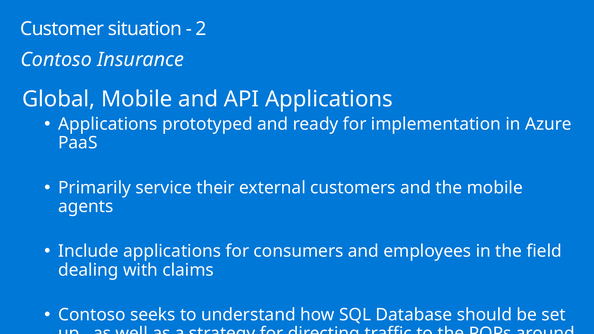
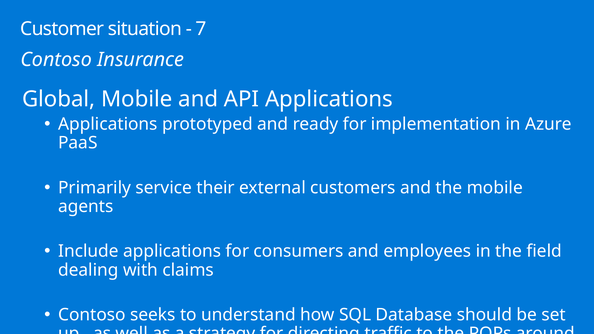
2: 2 -> 7 (201, 29)
